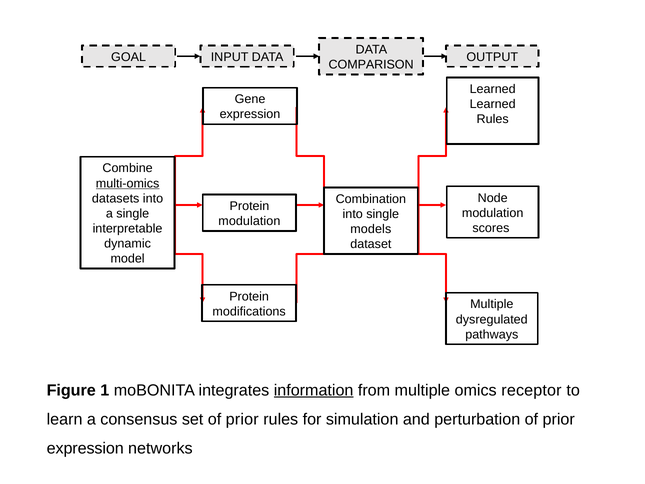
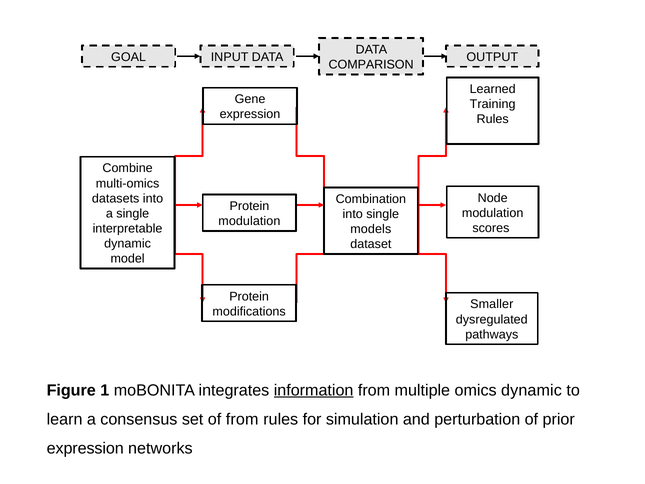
Learned: Learned -> Training (493, 104)
multi-omics underline: present -> none (128, 183)
Multiple: Multiple -> Smaller (492, 304)
omics receptor: receptor -> dynamic (532, 390)
set of prior: prior -> from (242, 419)
